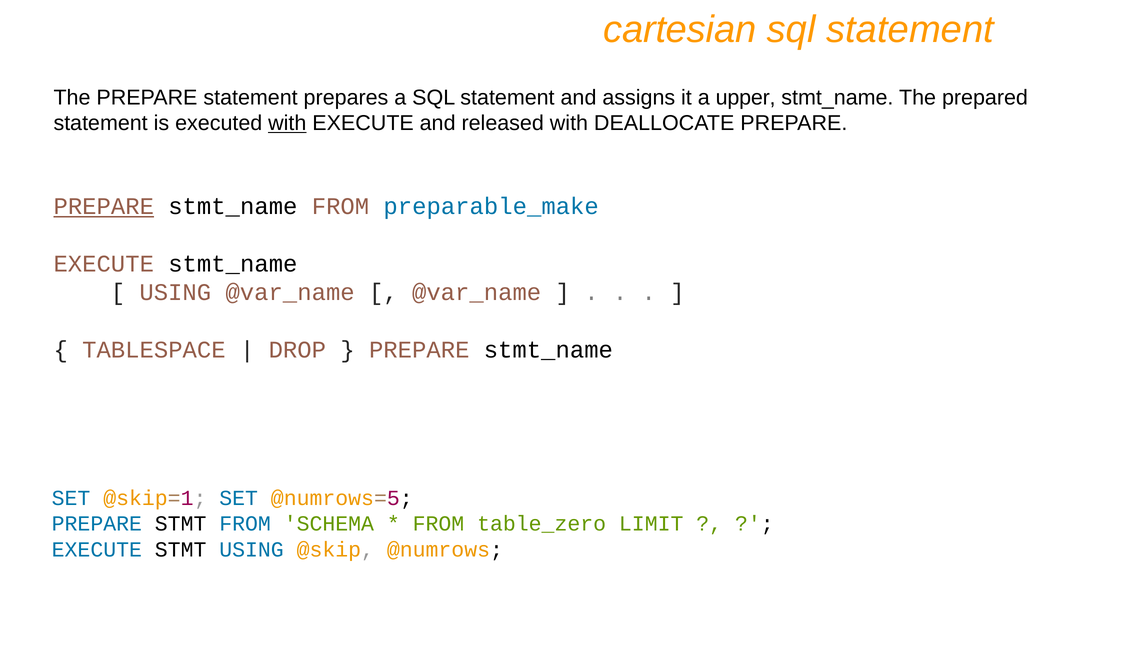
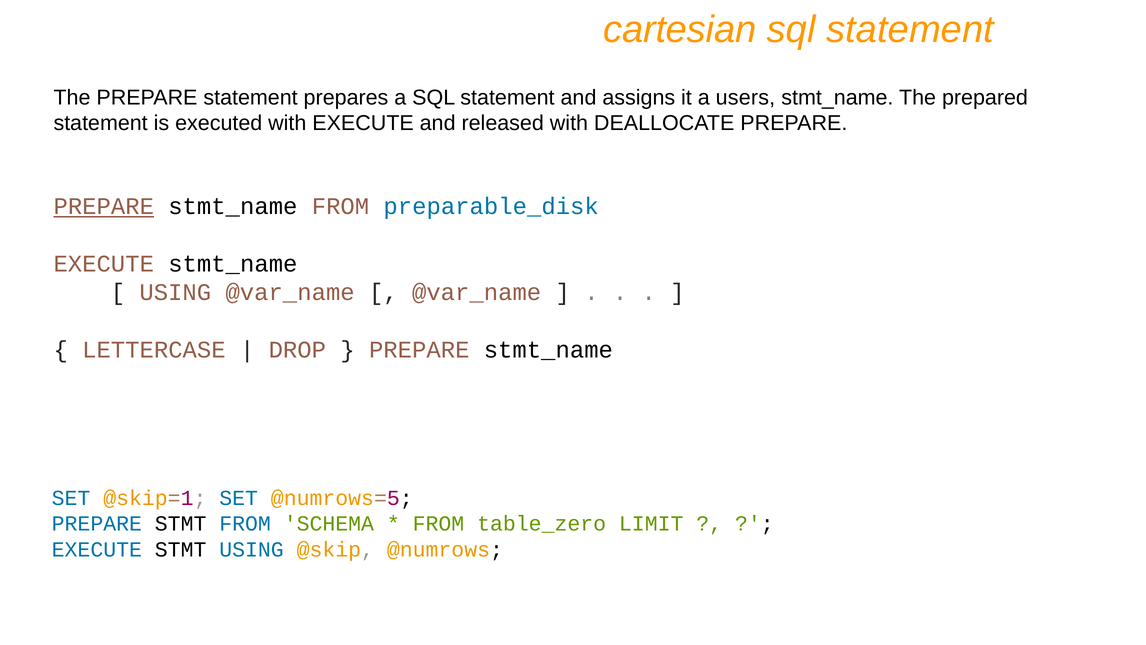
upper: upper -> users (745, 97)
with underline: present -> none (287, 123)
preparable_make: preparable_make -> preparable_disk (491, 206)
TABLESPACE: TABLESPACE -> LETTERCASE (154, 350)
